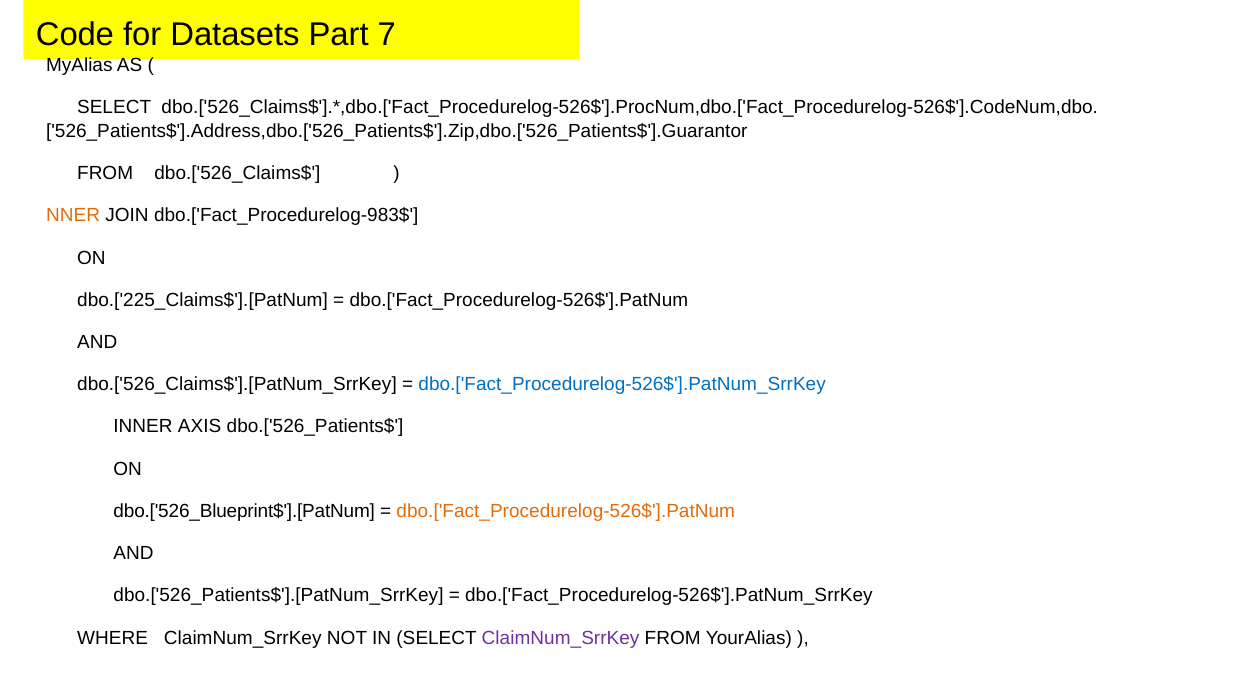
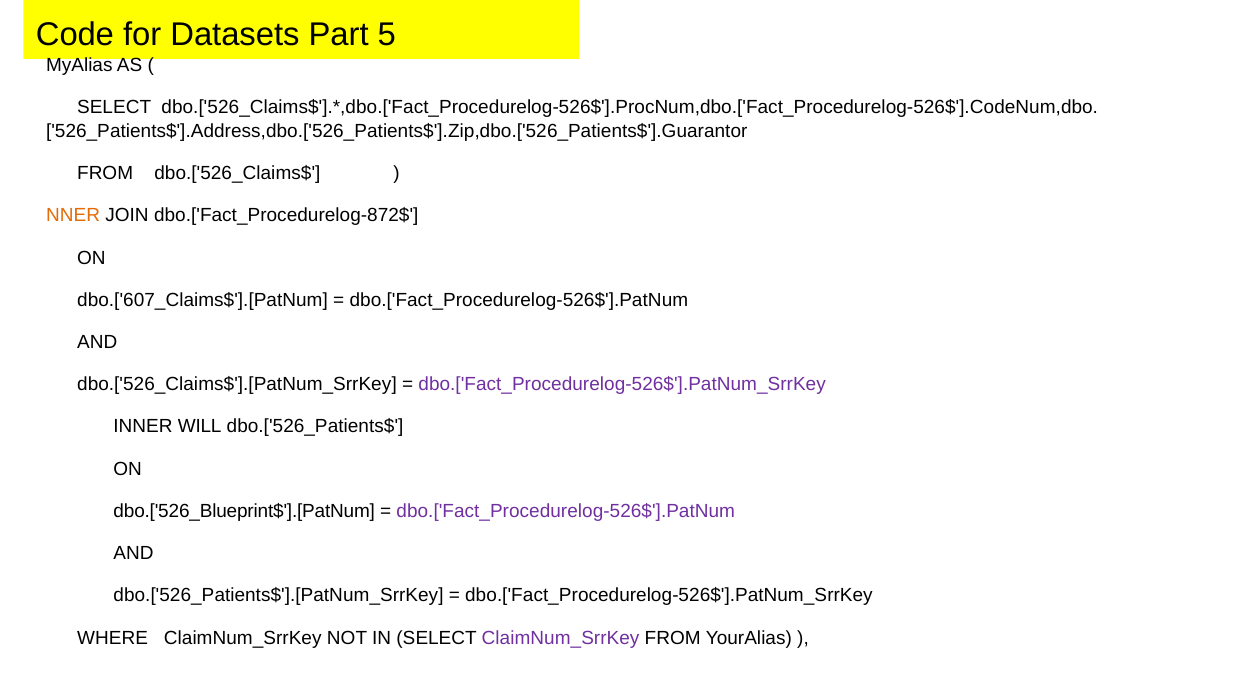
7: 7 -> 5 (387, 34)
dbo.['Fact_Procedurelog-983$: dbo.['Fact_Procedurelog-983$ -> dbo.['Fact_Procedurelog-872$ (286, 215)
dbo.['225_Claims$'].[PatNum: dbo.['225_Claims$'].[PatNum -> dbo.['607_Claims$'].[PatNum (202, 300)
dbo.['Fact_Procedurelog-526$'].PatNum_SrrKey colour: blue -> purple (622, 384)
AXIS: AXIS -> WILL (200, 427)
dbo.['Fact_Procedurelog-526$'].PatNum colour: orange -> purple (566, 511)
